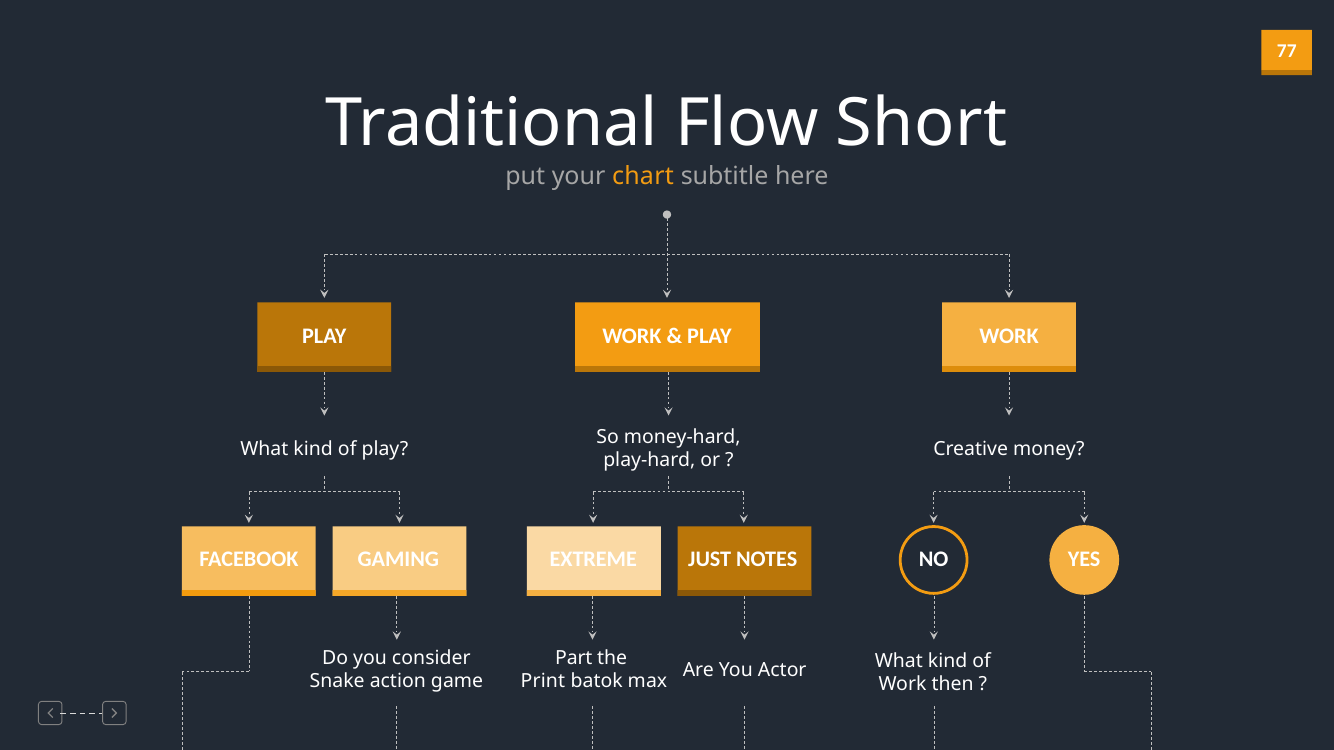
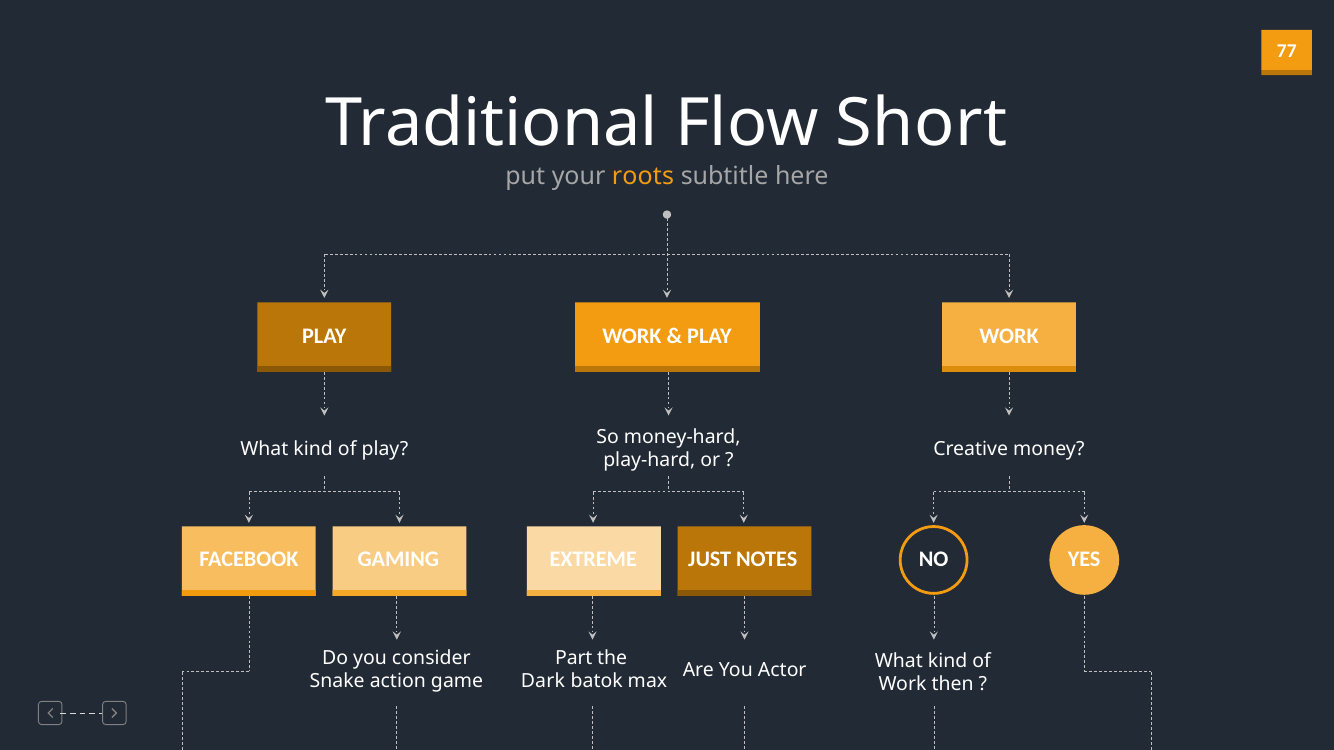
chart: chart -> roots (643, 177)
Print: Print -> Dark (543, 682)
